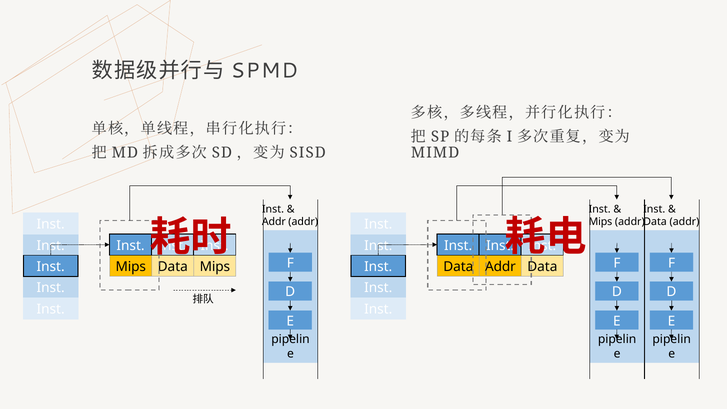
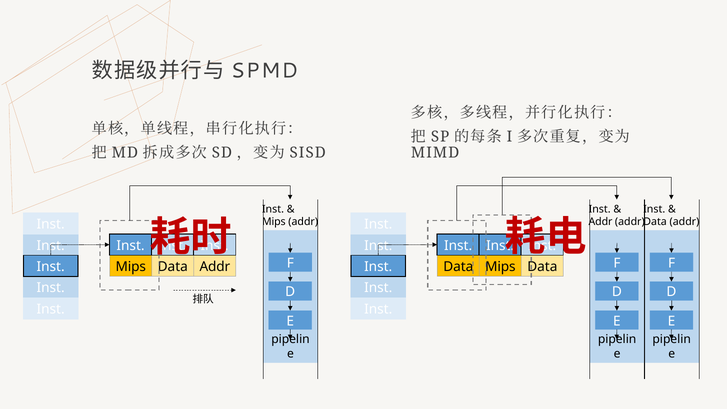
Addr: Addr -> Mips (274, 222)
Mips: Mips -> Addr (601, 222)
Mips: Mips -> Addr (215, 267)
Addr: Addr -> Mips (500, 267)
